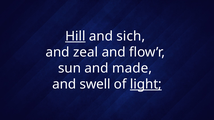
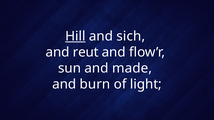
zeal: zeal -> reut (86, 52)
swell: swell -> burn (95, 84)
light underline: present -> none (146, 84)
